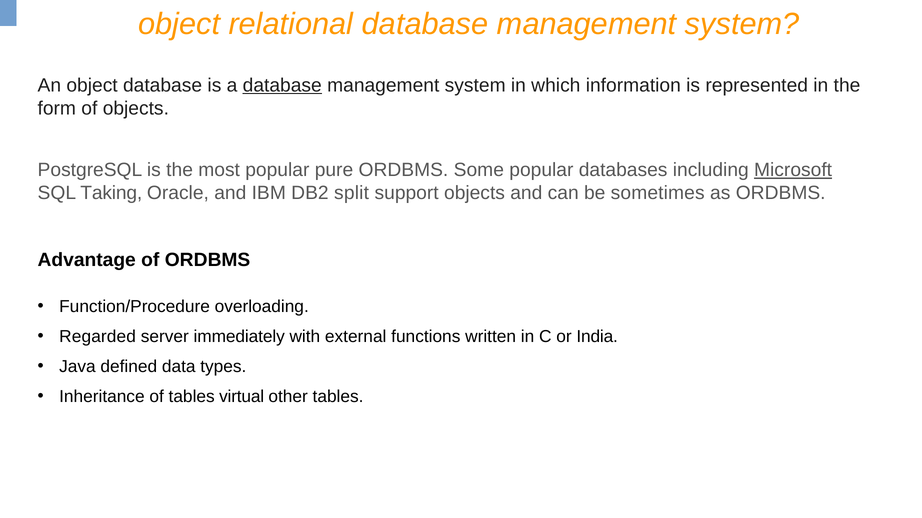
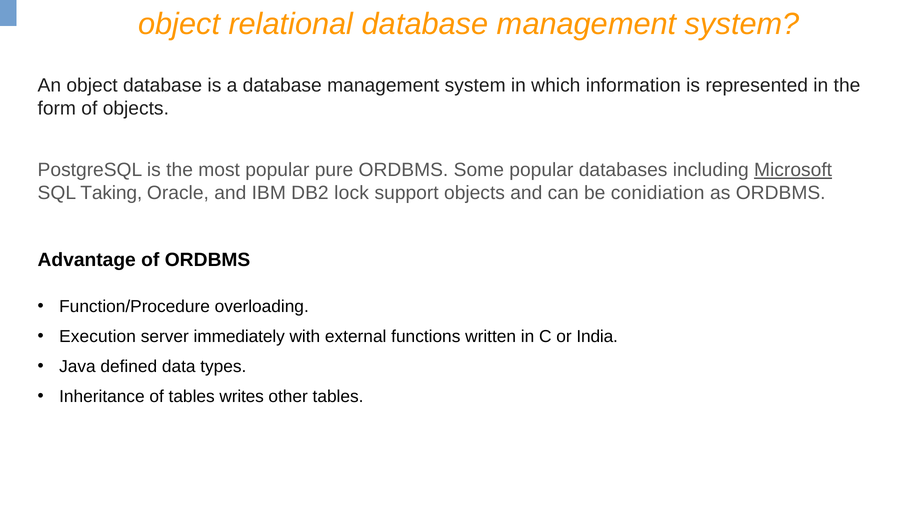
database underline: present -> none (282, 85)
split: split -> lock (352, 193)
sometimes: sometimes -> conidiation (658, 193)
Regarded: Regarded -> Execution (98, 337)
virtual: virtual -> writes (242, 397)
